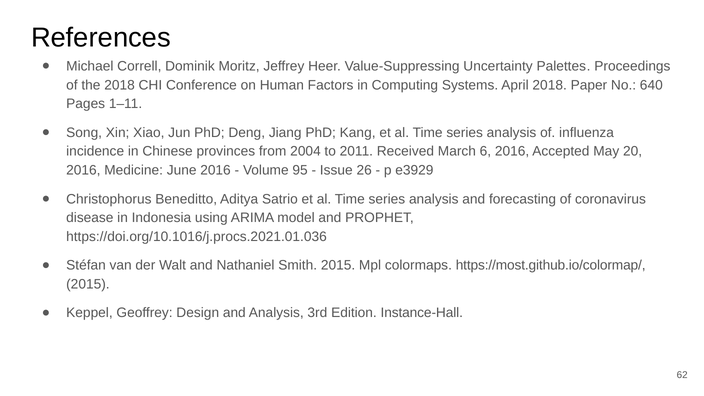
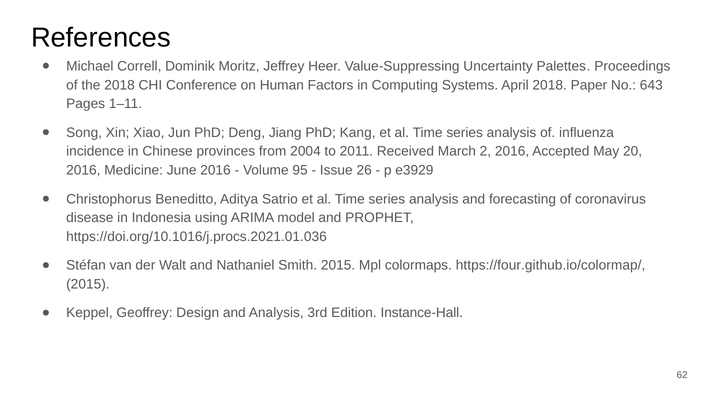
640: 640 -> 643 (651, 85)
6: 6 -> 2 (485, 151)
https://most.github.io/colormap/: https://most.github.io/colormap/ -> https://four.github.io/colormap/ (551, 265)
